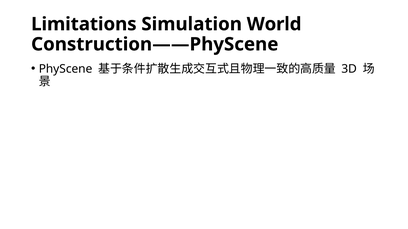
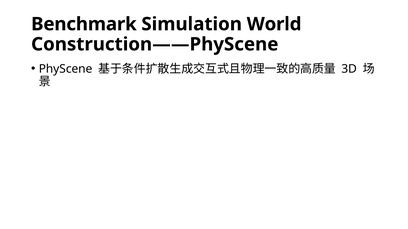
Limitations: Limitations -> Benchmark (84, 24)
